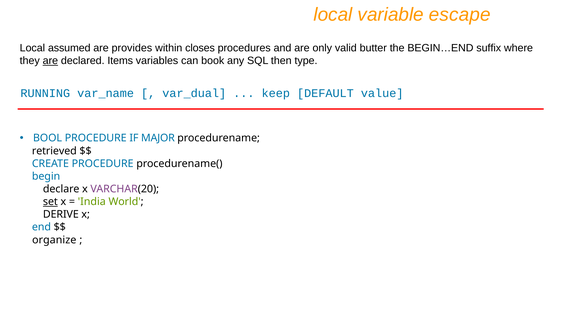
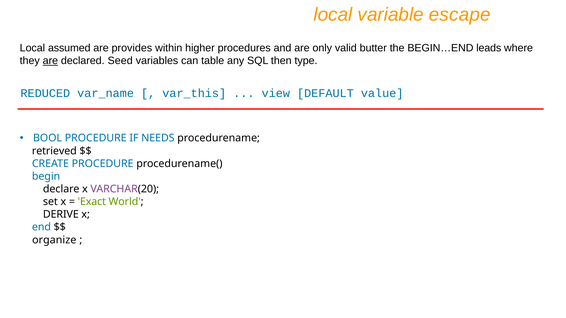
closes: closes -> higher (200, 48)
suffix: suffix -> leads (489, 48)
Items: Items -> Seed (120, 61)
book: book -> table (213, 61)
RUNNING: RUNNING -> REDUCED (45, 94)
var_dual: var_dual -> var_this (194, 94)
keep: keep -> view (276, 94)
MAJOR: MAJOR -> NEEDS (158, 138)
set underline: present -> none (50, 202)
India: India -> Exact (92, 202)
